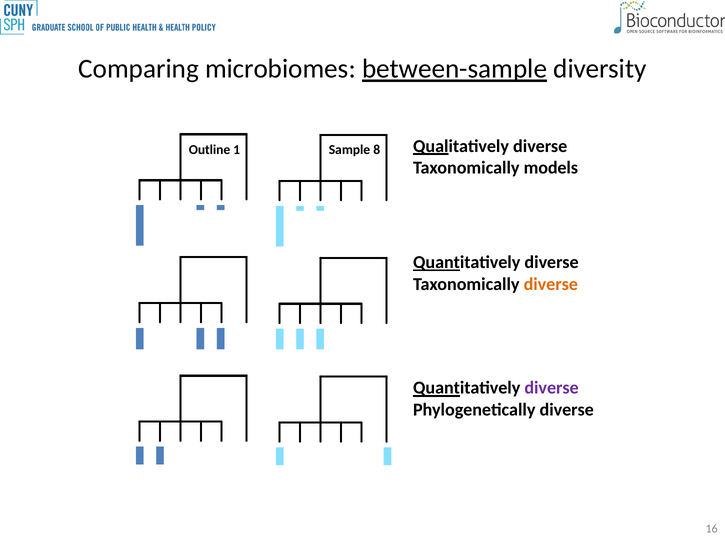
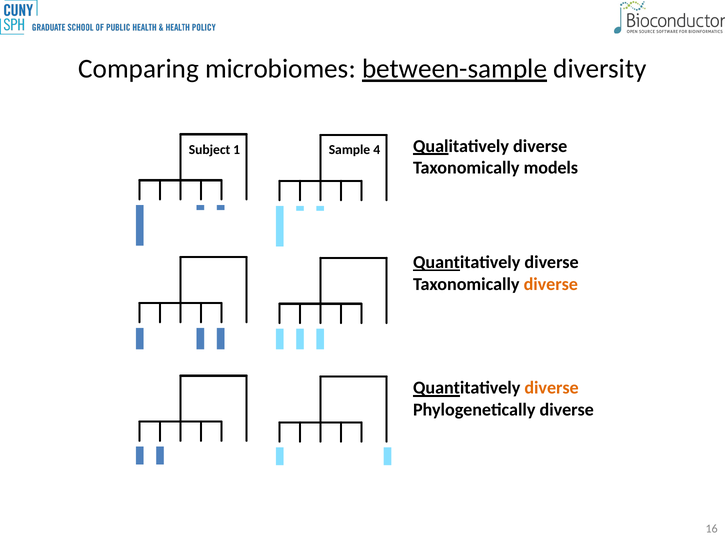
Outline: Outline -> Subject (210, 150)
8: 8 -> 4 (377, 150)
diverse colour: purple -> orange (552, 388)
